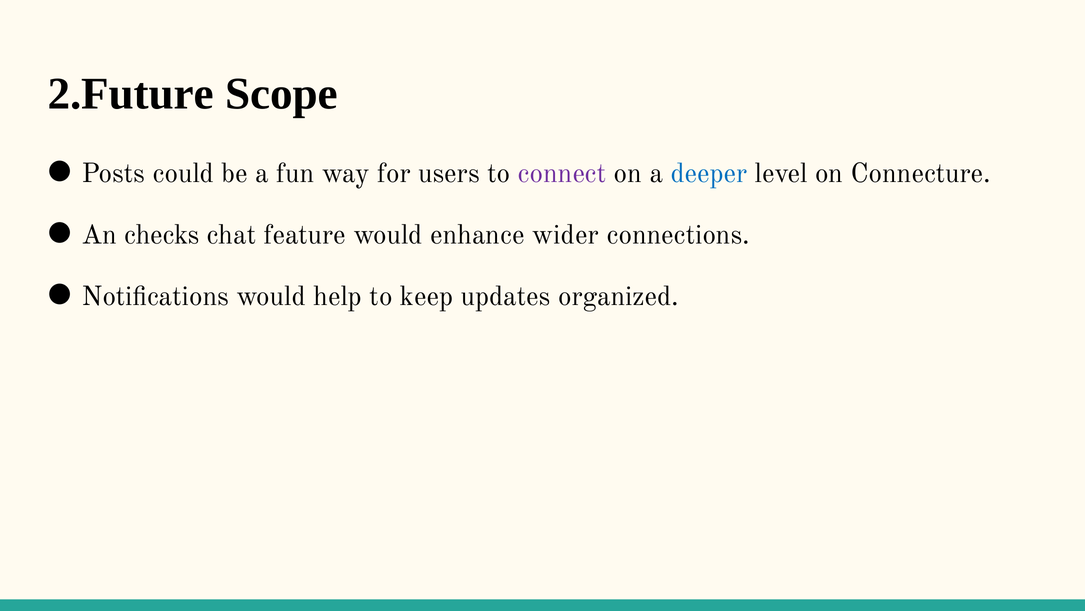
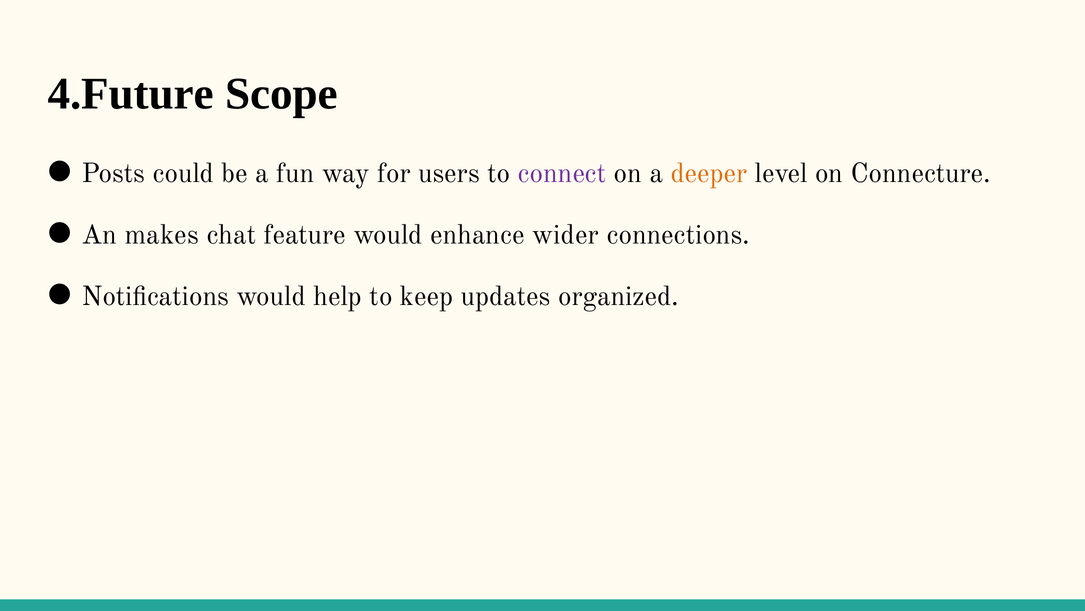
2.Future: 2.Future -> 4.Future (131, 94)
deeper colour: blue -> orange (709, 173)
checks: checks -> makes (162, 234)
